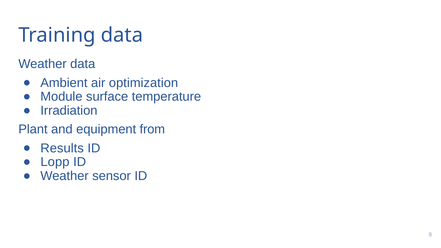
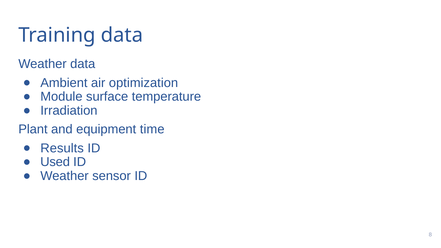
from: from -> time (152, 129)
Lopp: Lopp -> Used (55, 162)
